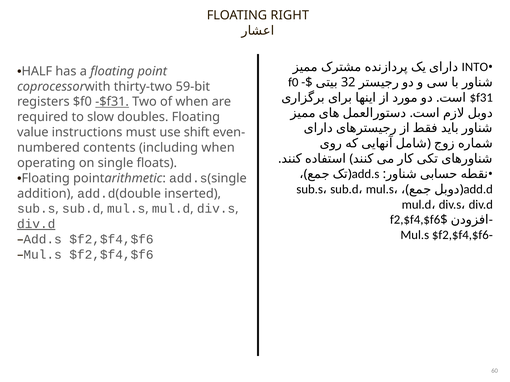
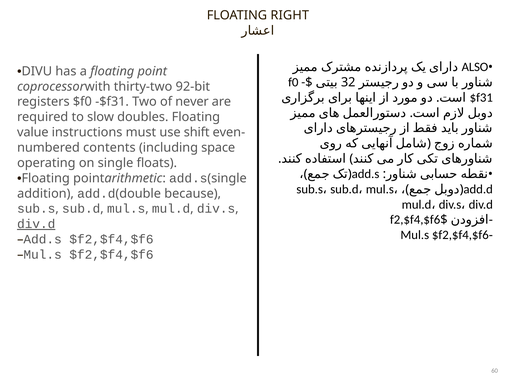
INTO: INTO -> ALSO (475, 67)
HALF: HALF -> DIVU (37, 71)
59-bit: 59-bit -> 92-bit (193, 87)
-$f31 underline: present -> none (112, 102)
of when: when -> never (192, 102)
including when: when -> space (218, 148)
inserted: inserted -> because (193, 194)
